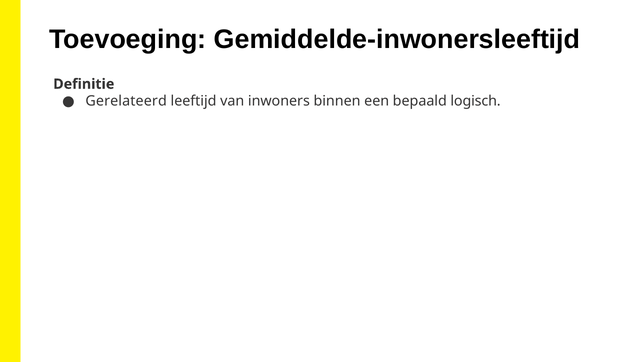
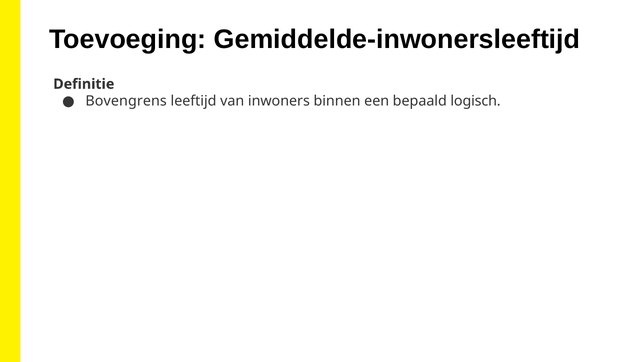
Gerelateerd: Gerelateerd -> Bovengrens (126, 101)
